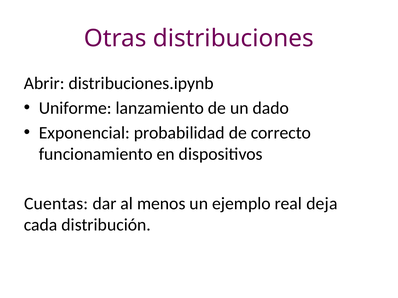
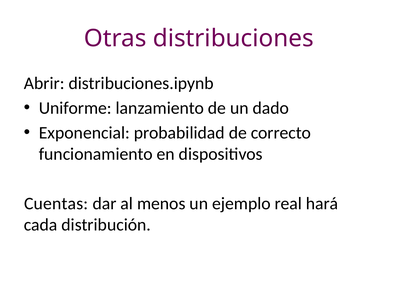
deja: deja -> hará (322, 204)
